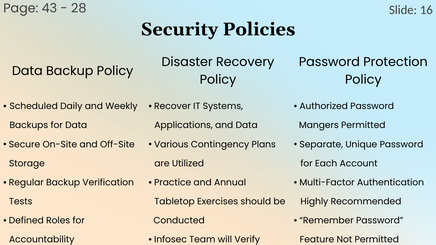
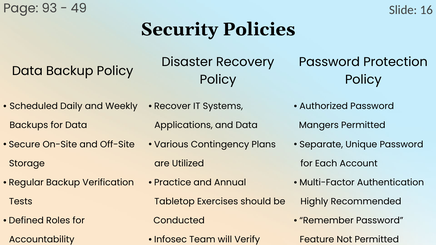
43: 43 -> 93 (49, 8)
28: 28 -> 49 (79, 8)
